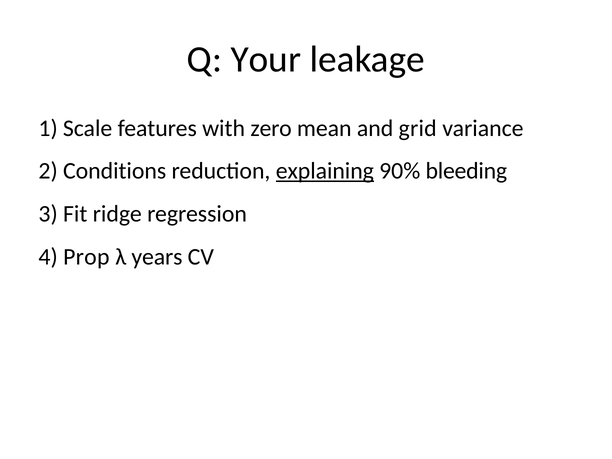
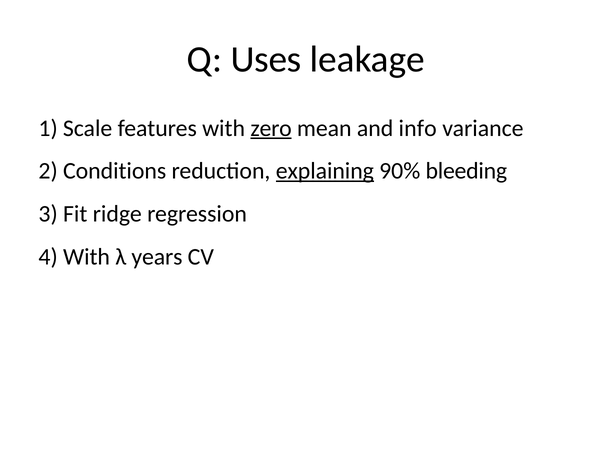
Your: Your -> Uses (266, 59)
zero underline: none -> present (271, 128)
grid: grid -> info (418, 128)
4 Prop: Prop -> With (86, 257)
